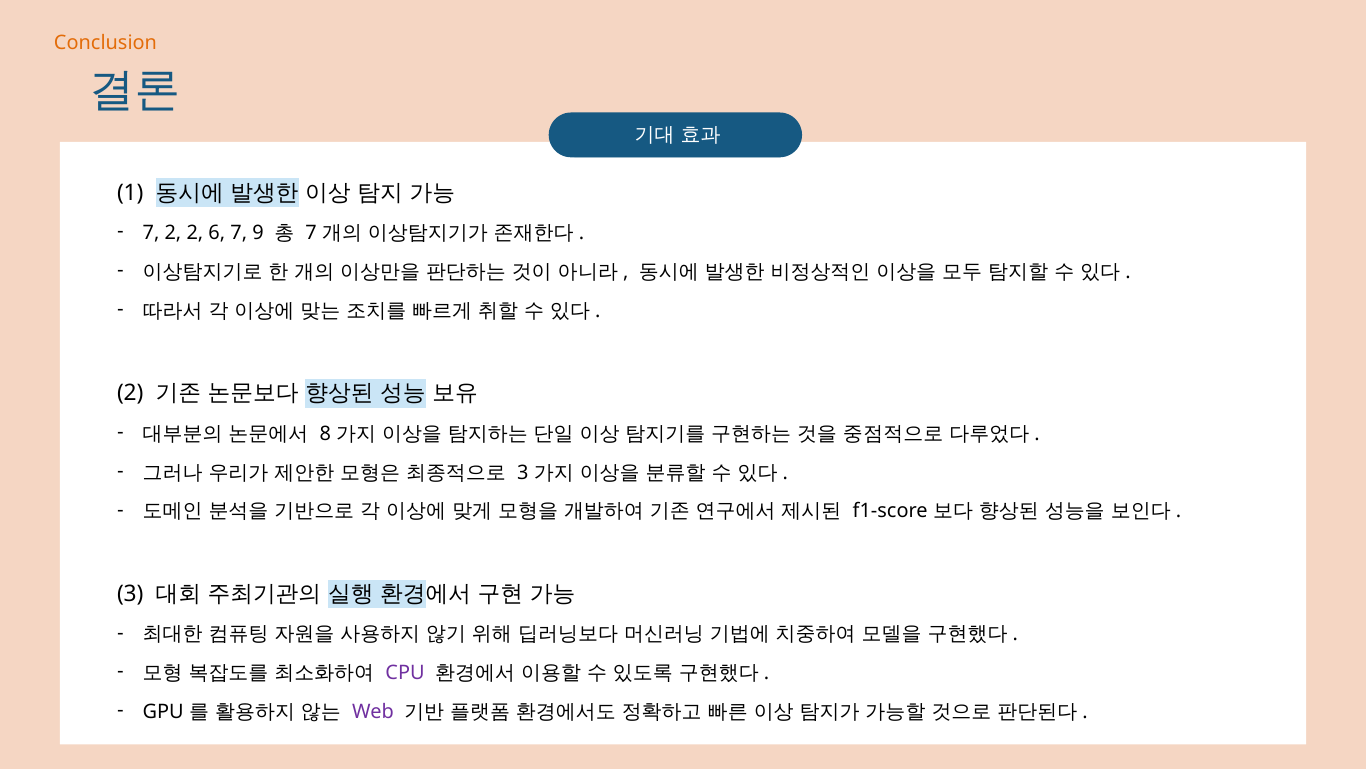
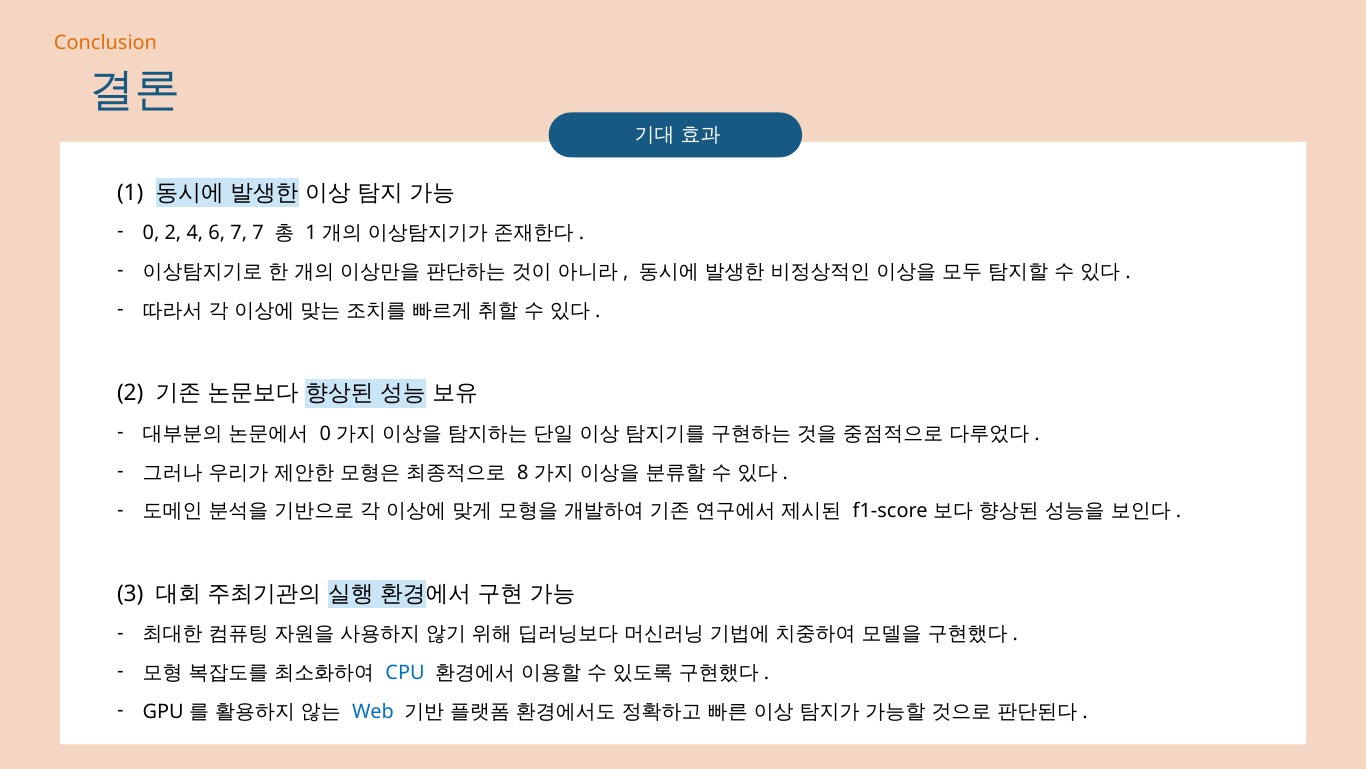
7: 7 -> 0 (151, 233)
2 2: 2 -> 4 (195, 233)
7 9: 9 -> 7 (258, 233)
7: 7 -> 1 (311, 233)
8: 8 -> 0 (325, 433)
3: 3 -> 8 (523, 472)
CPU colour: purple -> blue (405, 673)
Web colour: purple -> blue (373, 711)
